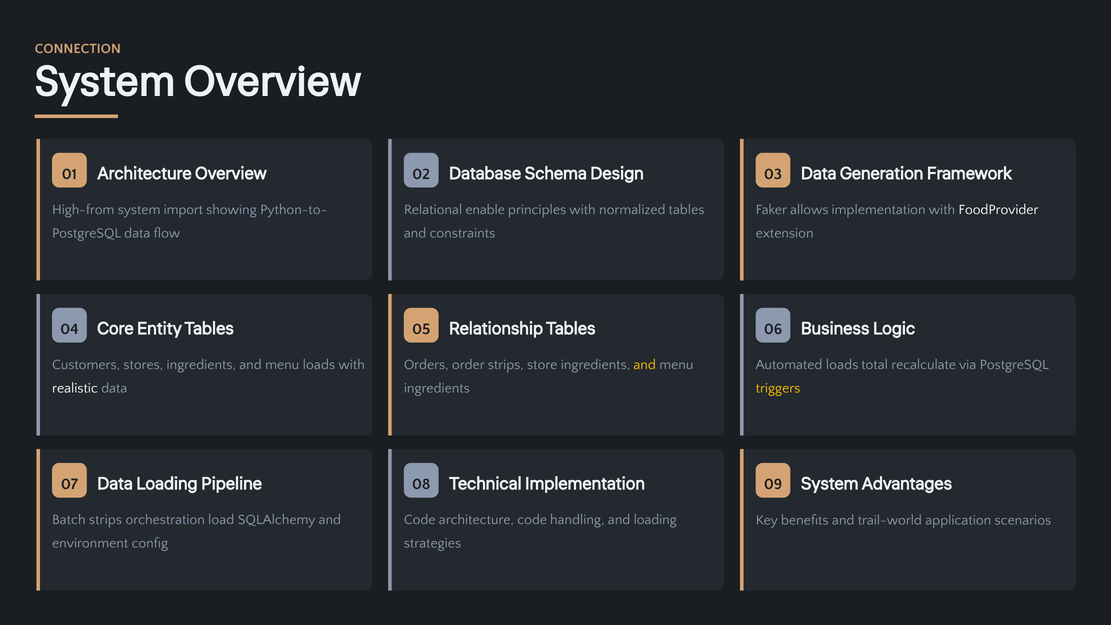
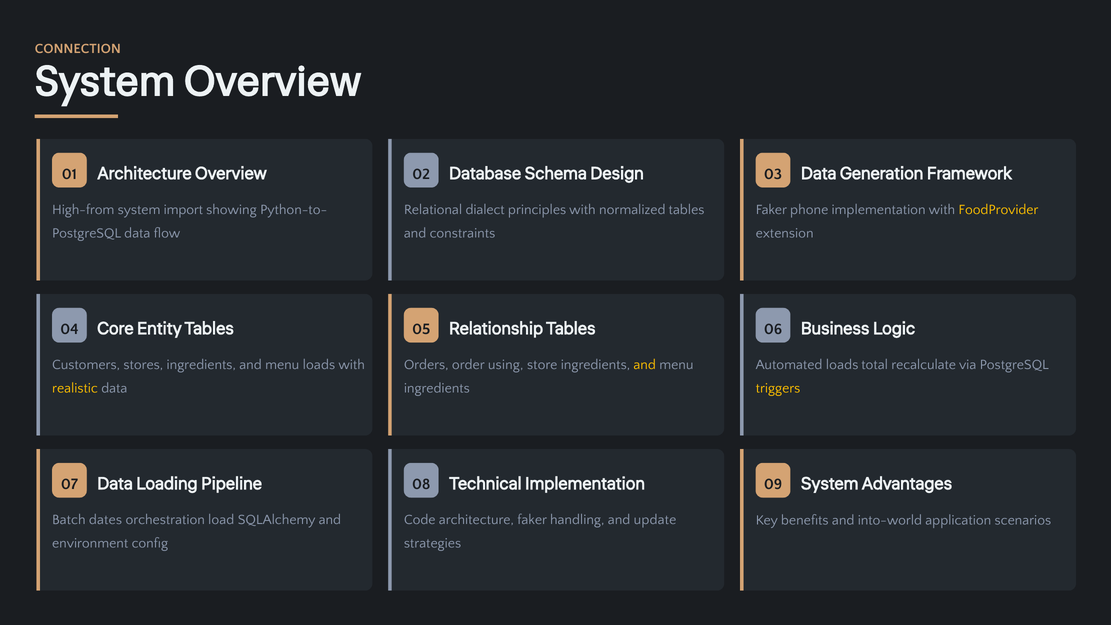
enable: enable -> dialect (485, 210)
allows: allows -> phone (809, 210)
FoodProvider colour: white -> yellow (998, 210)
order strips: strips -> using (506, 365)
realistic colour: white -> yellow (75, 388)
Batch strips: strips -> dates (105, 520)
architecture code: code -> faker (532, 520)
and loading: loading -> update (655, 520)
trail-world: trail-world -> into-world (890, 520)
